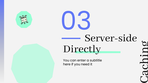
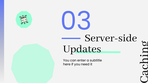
Directly: Directly -> Updates (82, 49)
